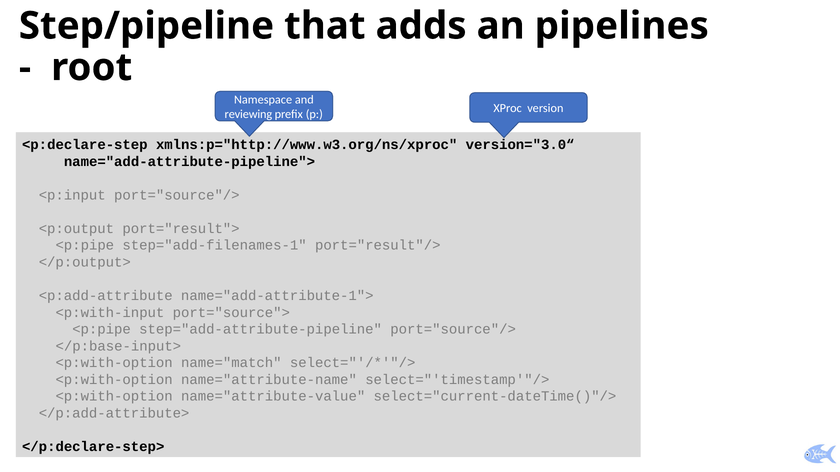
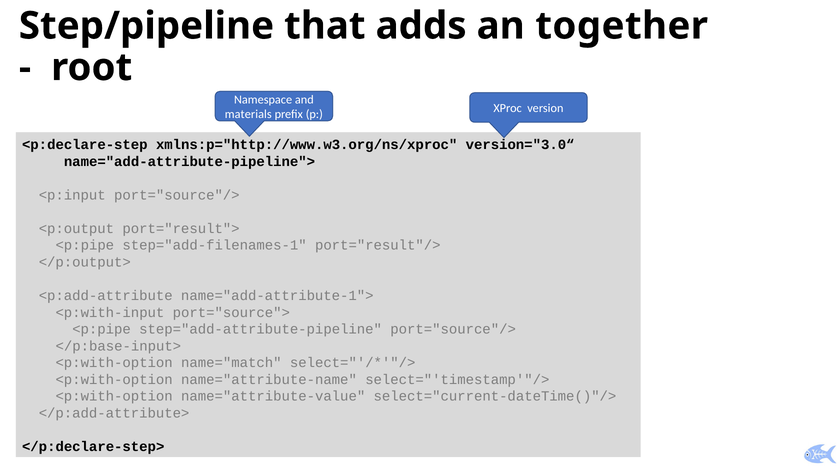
pipelines: pipelines -> together (622, 26)
reviewing: reviewing -> materials (248, 114)
